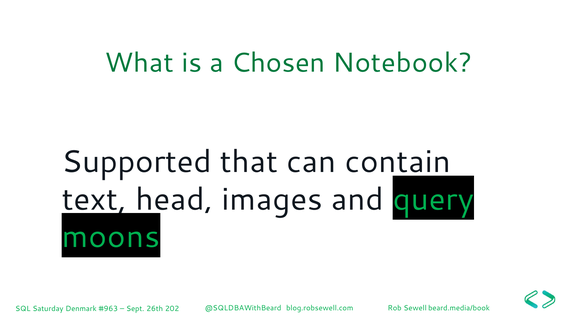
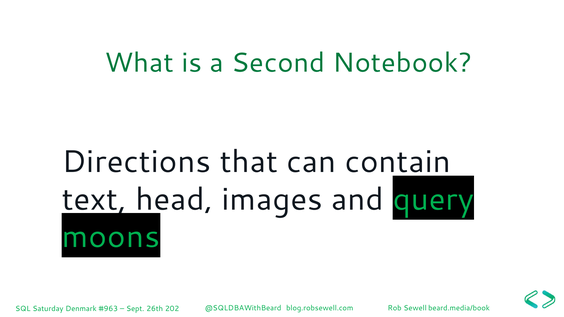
Chosen: Chosen -> Second (278, 63)
Supported: Supported -> Directions (136, 162)
